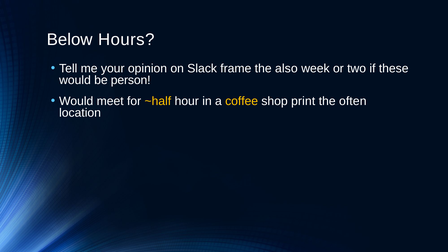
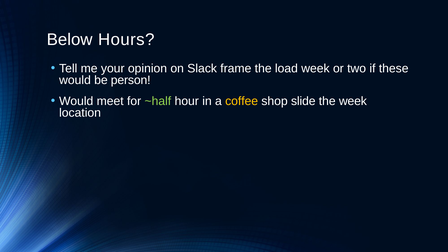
also: also -> load (286, 69)
~half colour: yellow -> light green (158, 101)
print: print -> slide (303, 101)
the often: often -> week (353, 101)
